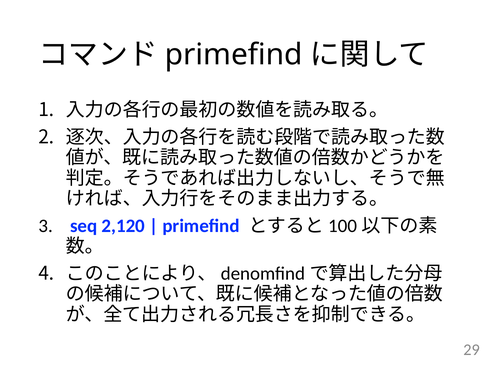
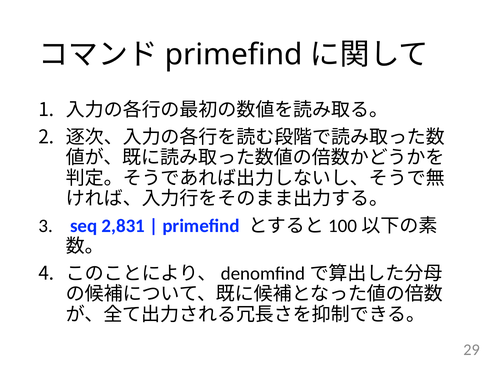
2,120: 2,120 -> 2,831 (123, 226)
